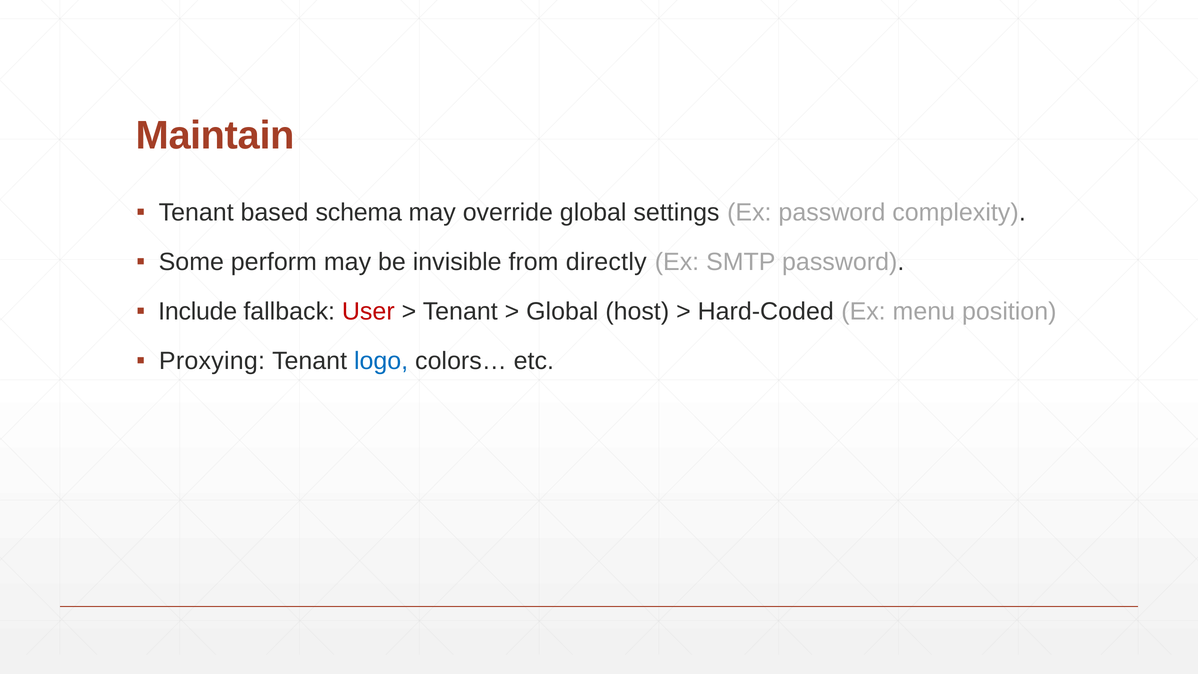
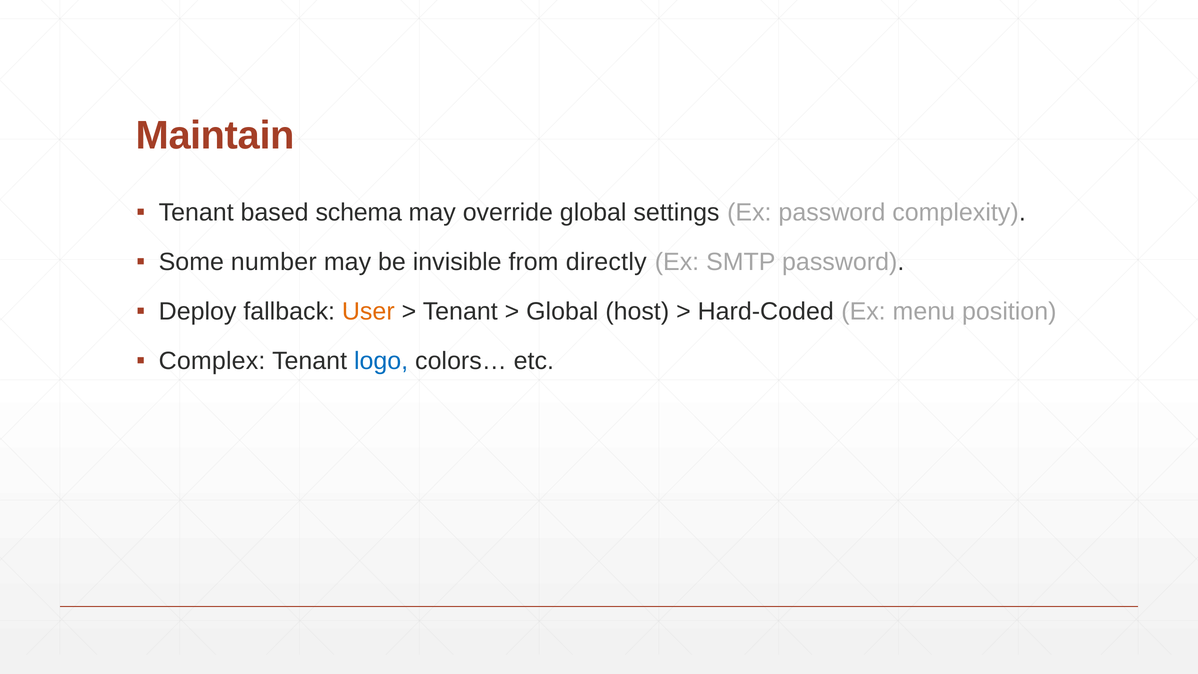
perform: perform -> number (274, 262)
Include: Include -> Deploy (198, 311)
User colour: red -> orange (368, 311)
Proxying: Proxying -> Complex (212, 361)
